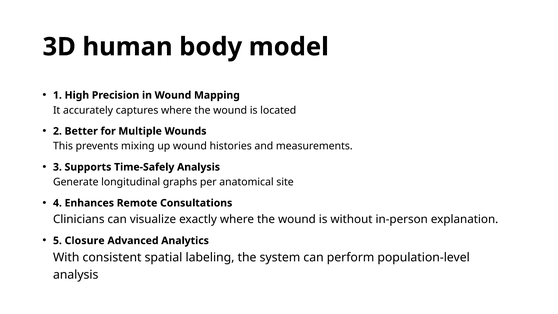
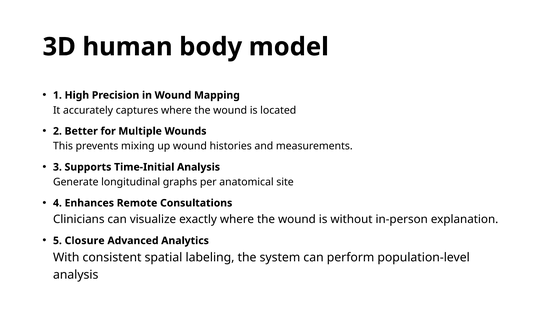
Time-Safely: Time-Safely -> Time-Initial (144, 167)
